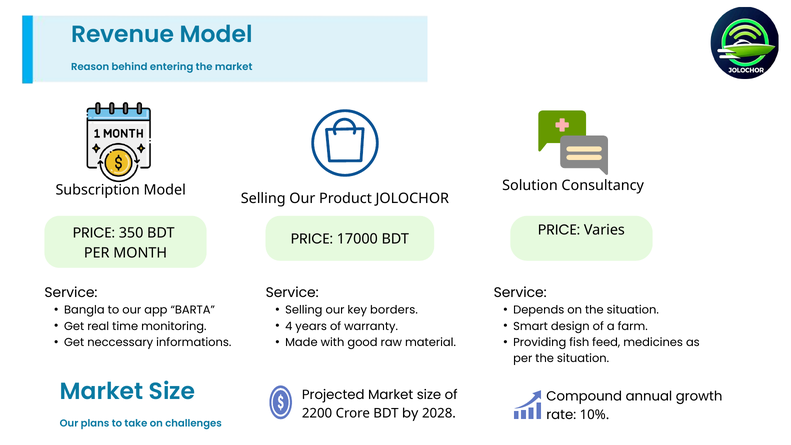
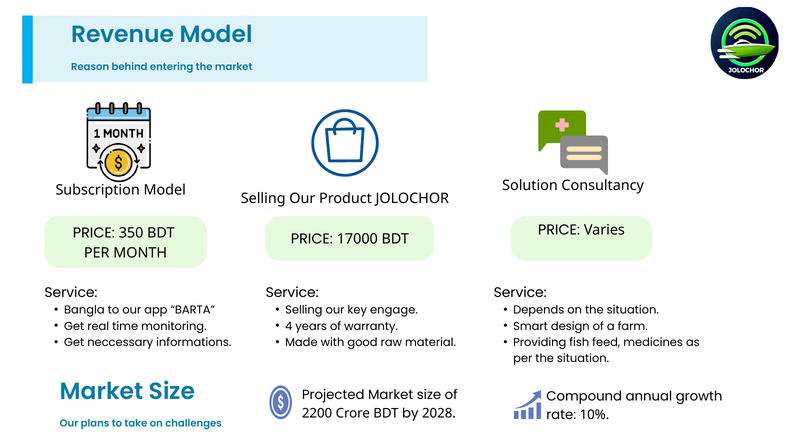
borders: borders -> engage (394, 310)
